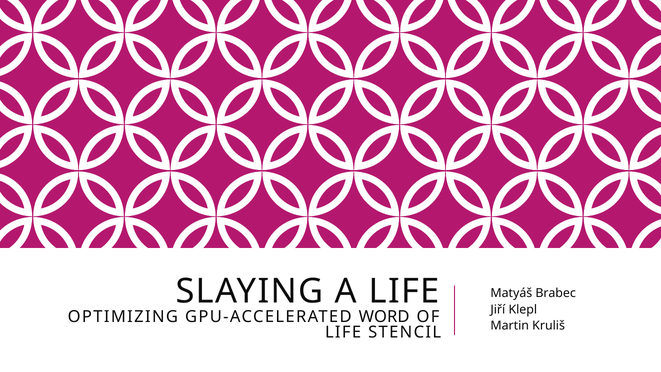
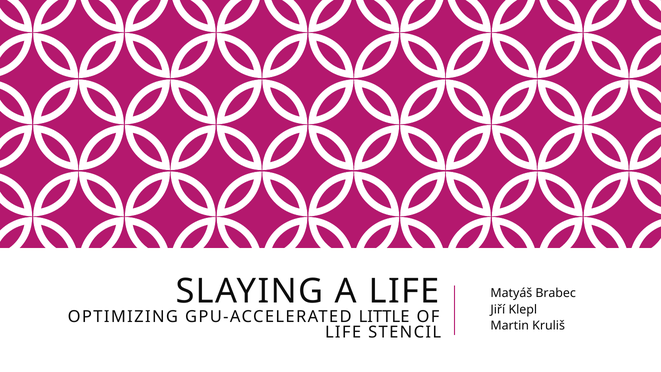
WORD: WORD -> LITTLE (384, 316)
